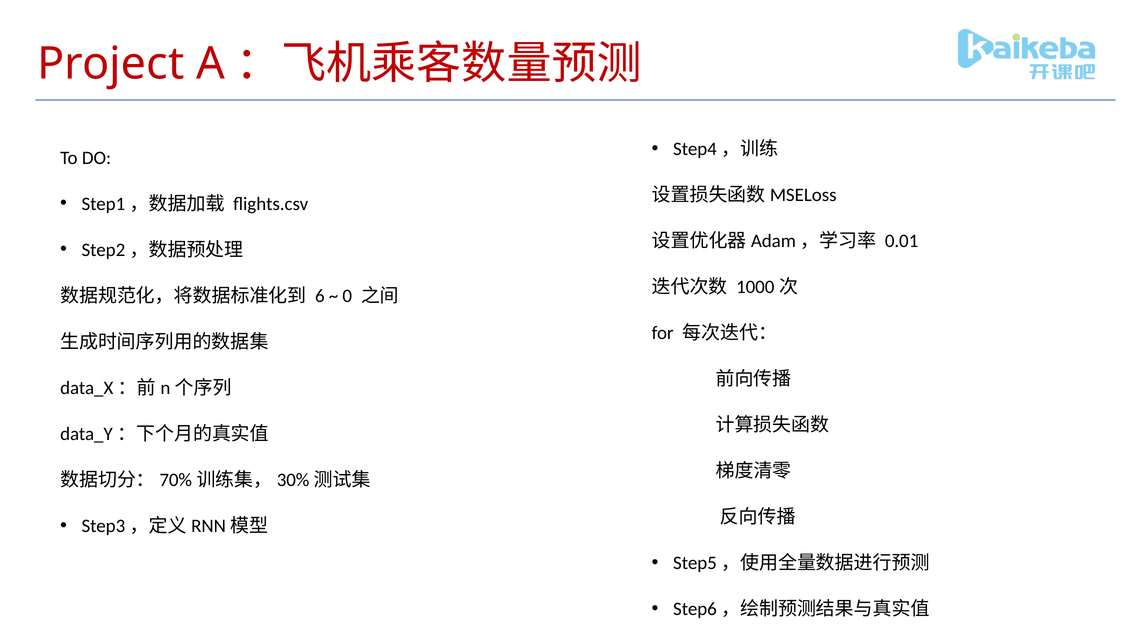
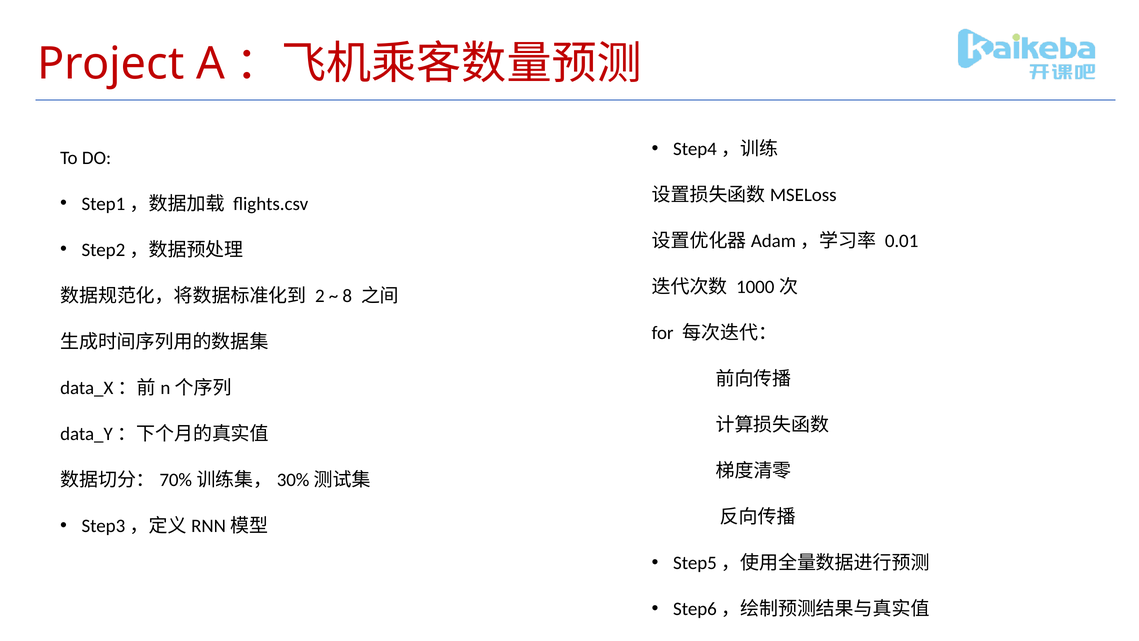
6: 6 -> 2 (320, 296)
0: 0 -> 8 (347, 296)
